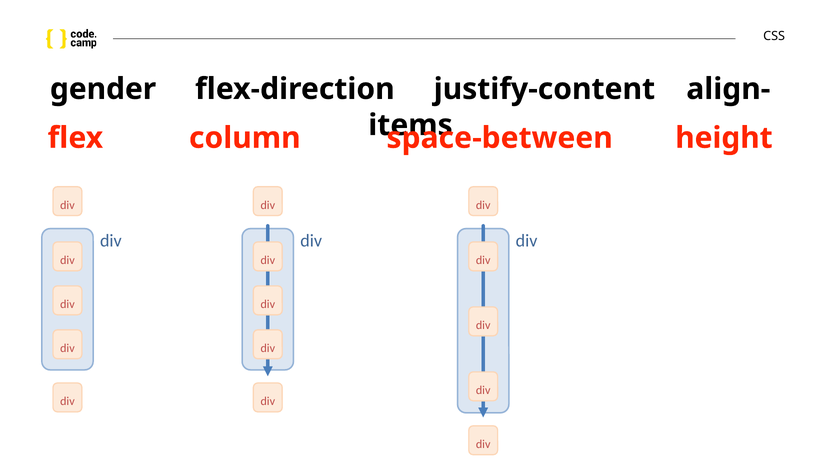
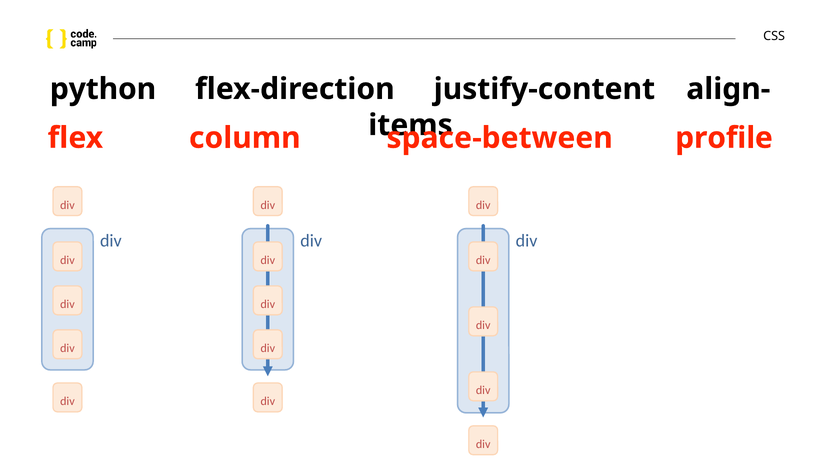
gender: gender -> python (103, 89)
height: height -> profile (724, 138)
